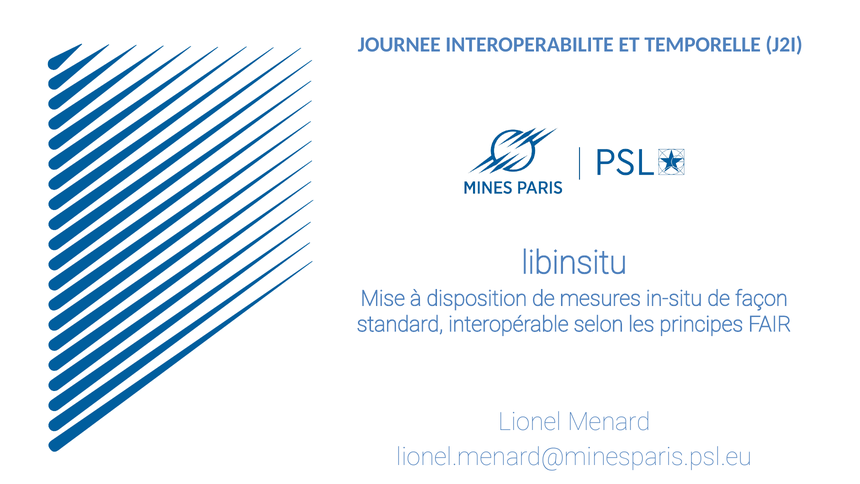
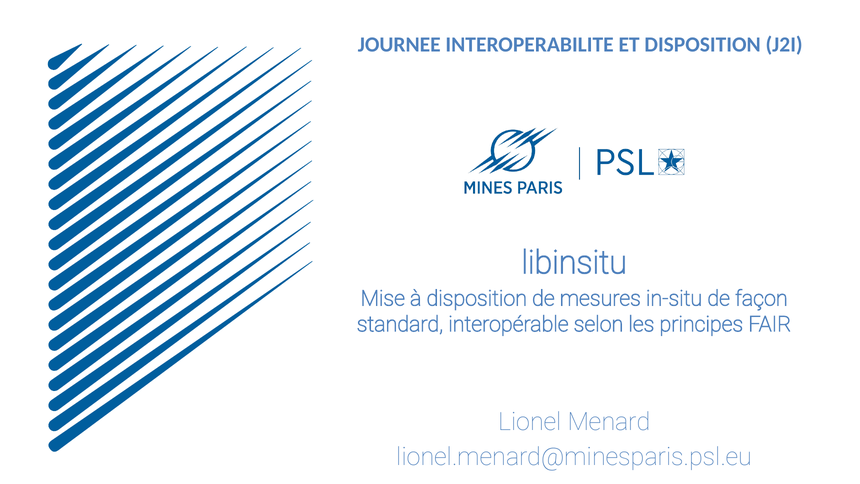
ET TEMPORELLE: TEMPORELLE -> DISPOSITION (703, 45)
